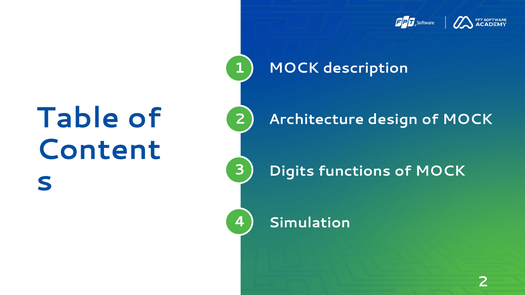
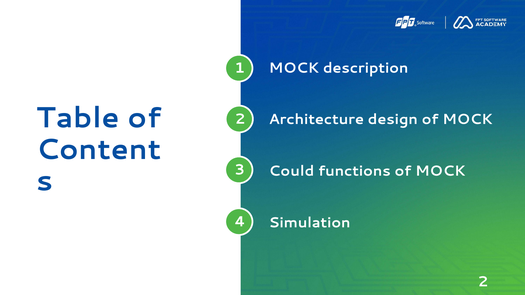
Digits: Digits -> Could (292, 171)
